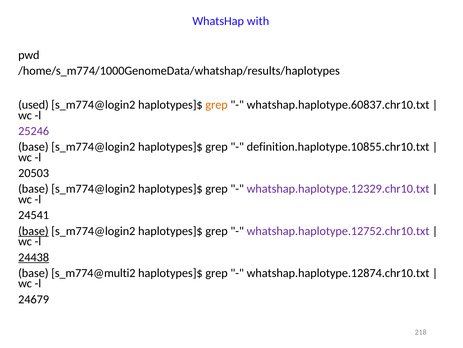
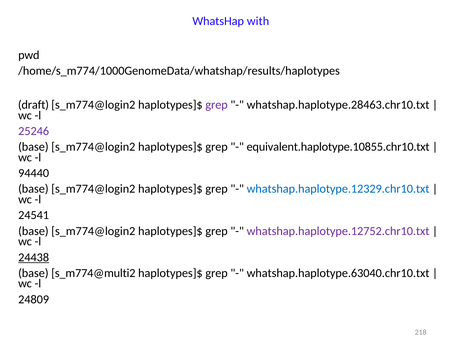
used: used -> draft (33, 105)
grep colour: orange -> purple (217, 105)
whatshap.haplotype.60837.chr10.txt: whatshap.haplotype.60837.chr10.txt -> whatshap.haplotype.28463.chr10.txt (338, 105)
definition.haplotype.10855.chr10.txt: definition.haplotype.10855.chr10.txt -> equivalent.haplotype.10855.chr10.txt (338, 147)
20503: 20503 -> 94440 (34, 173)
whatshap.haplotype.12329.chr10.txt colour: purple -> blue (338, 189)
base underline: present -> none (33, 230)
whatshap.haplotype.12874.chr10.txt: whatshap.haplotype.12874.chr10.txt -> whatshap.haplotype.63040.chr10.txt (338, 272)
24679: 24679 -> 24809 (34, 299)
